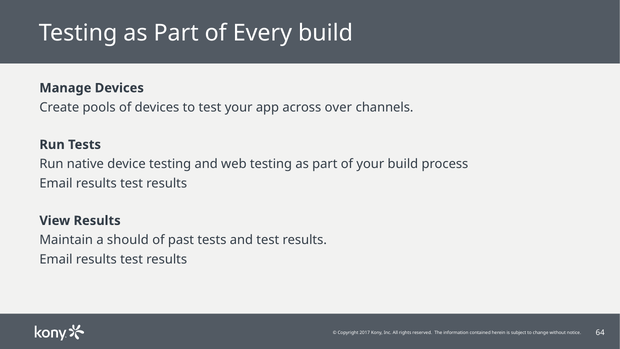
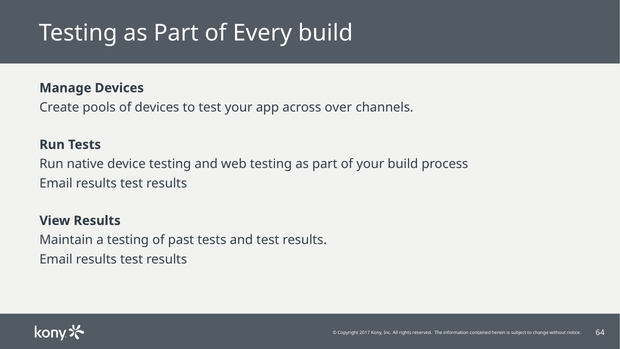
a should: should -> testing (128, 240)
